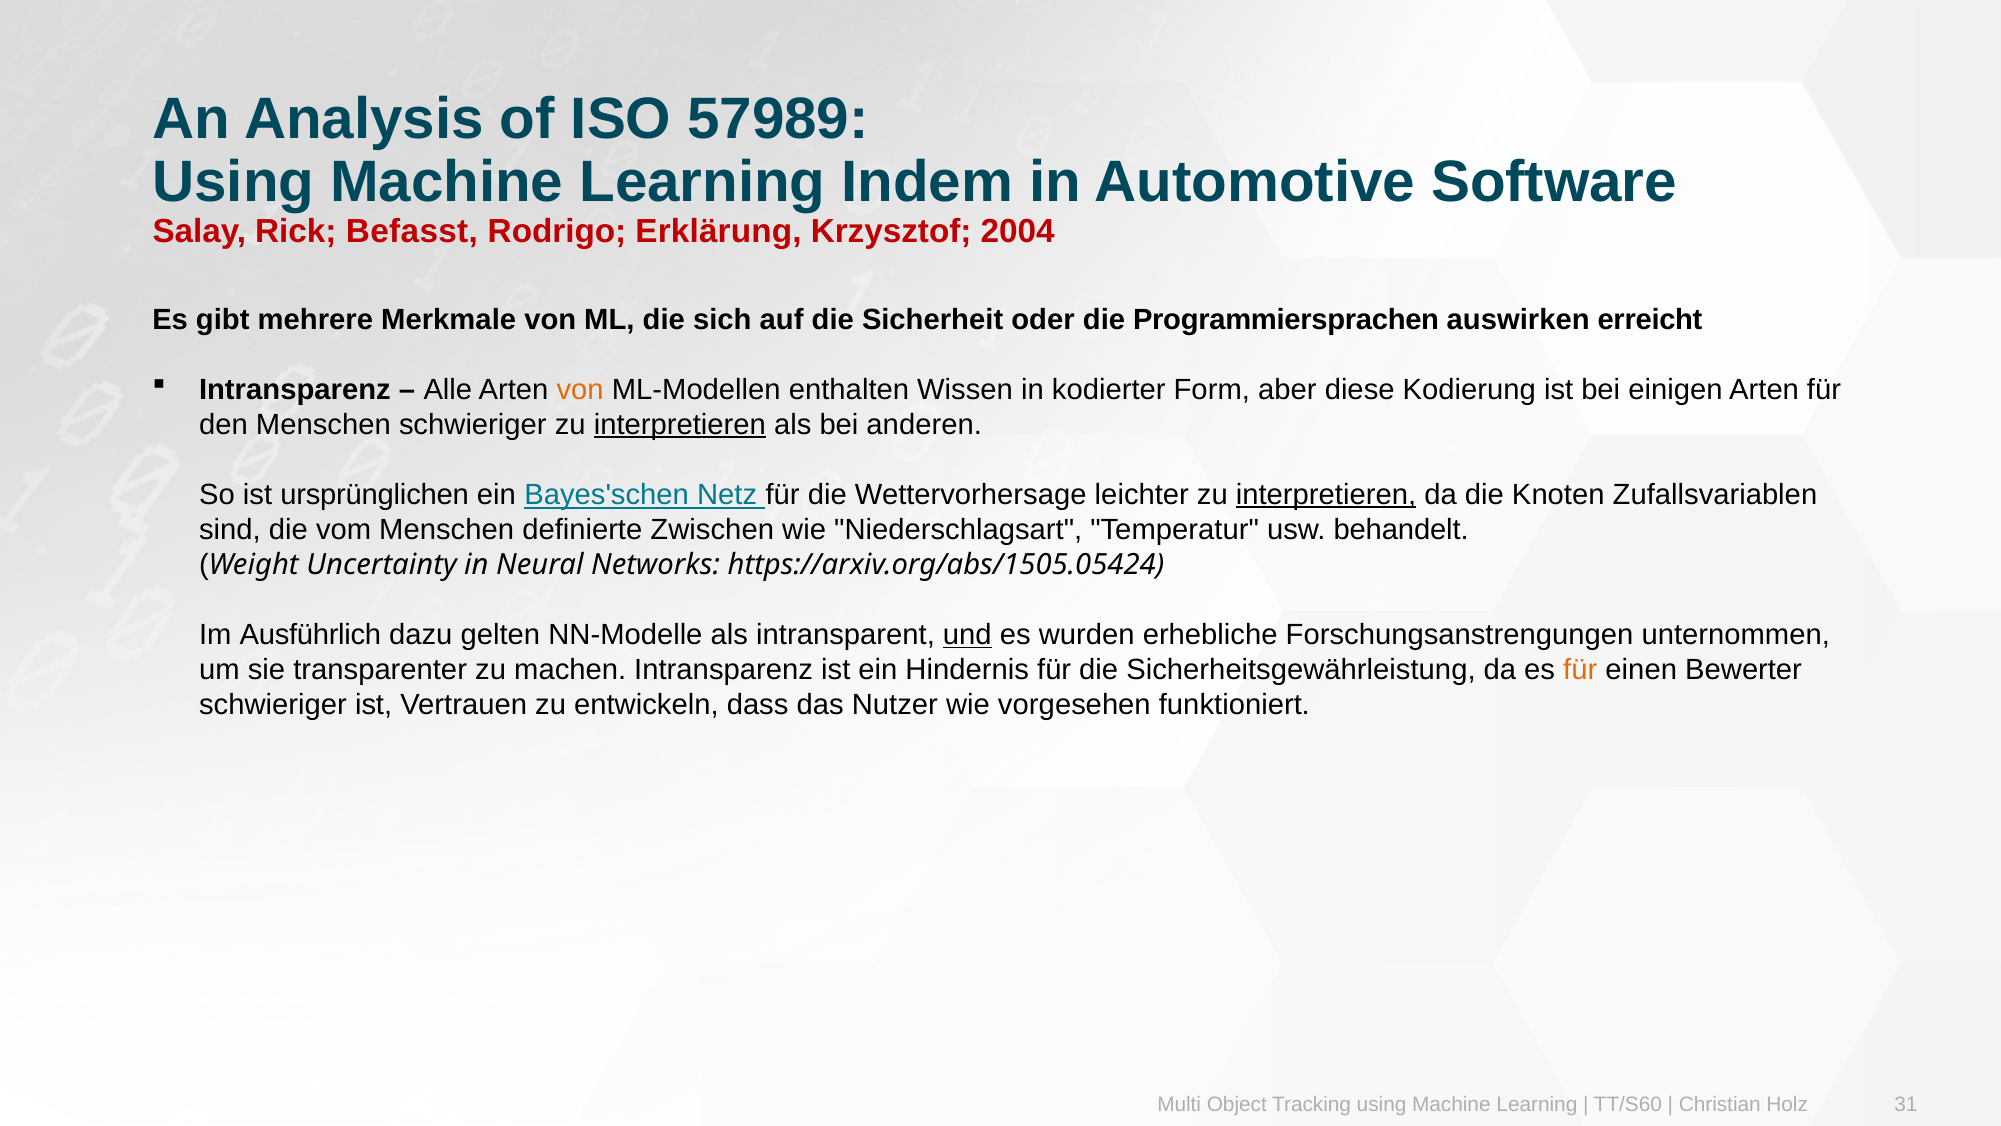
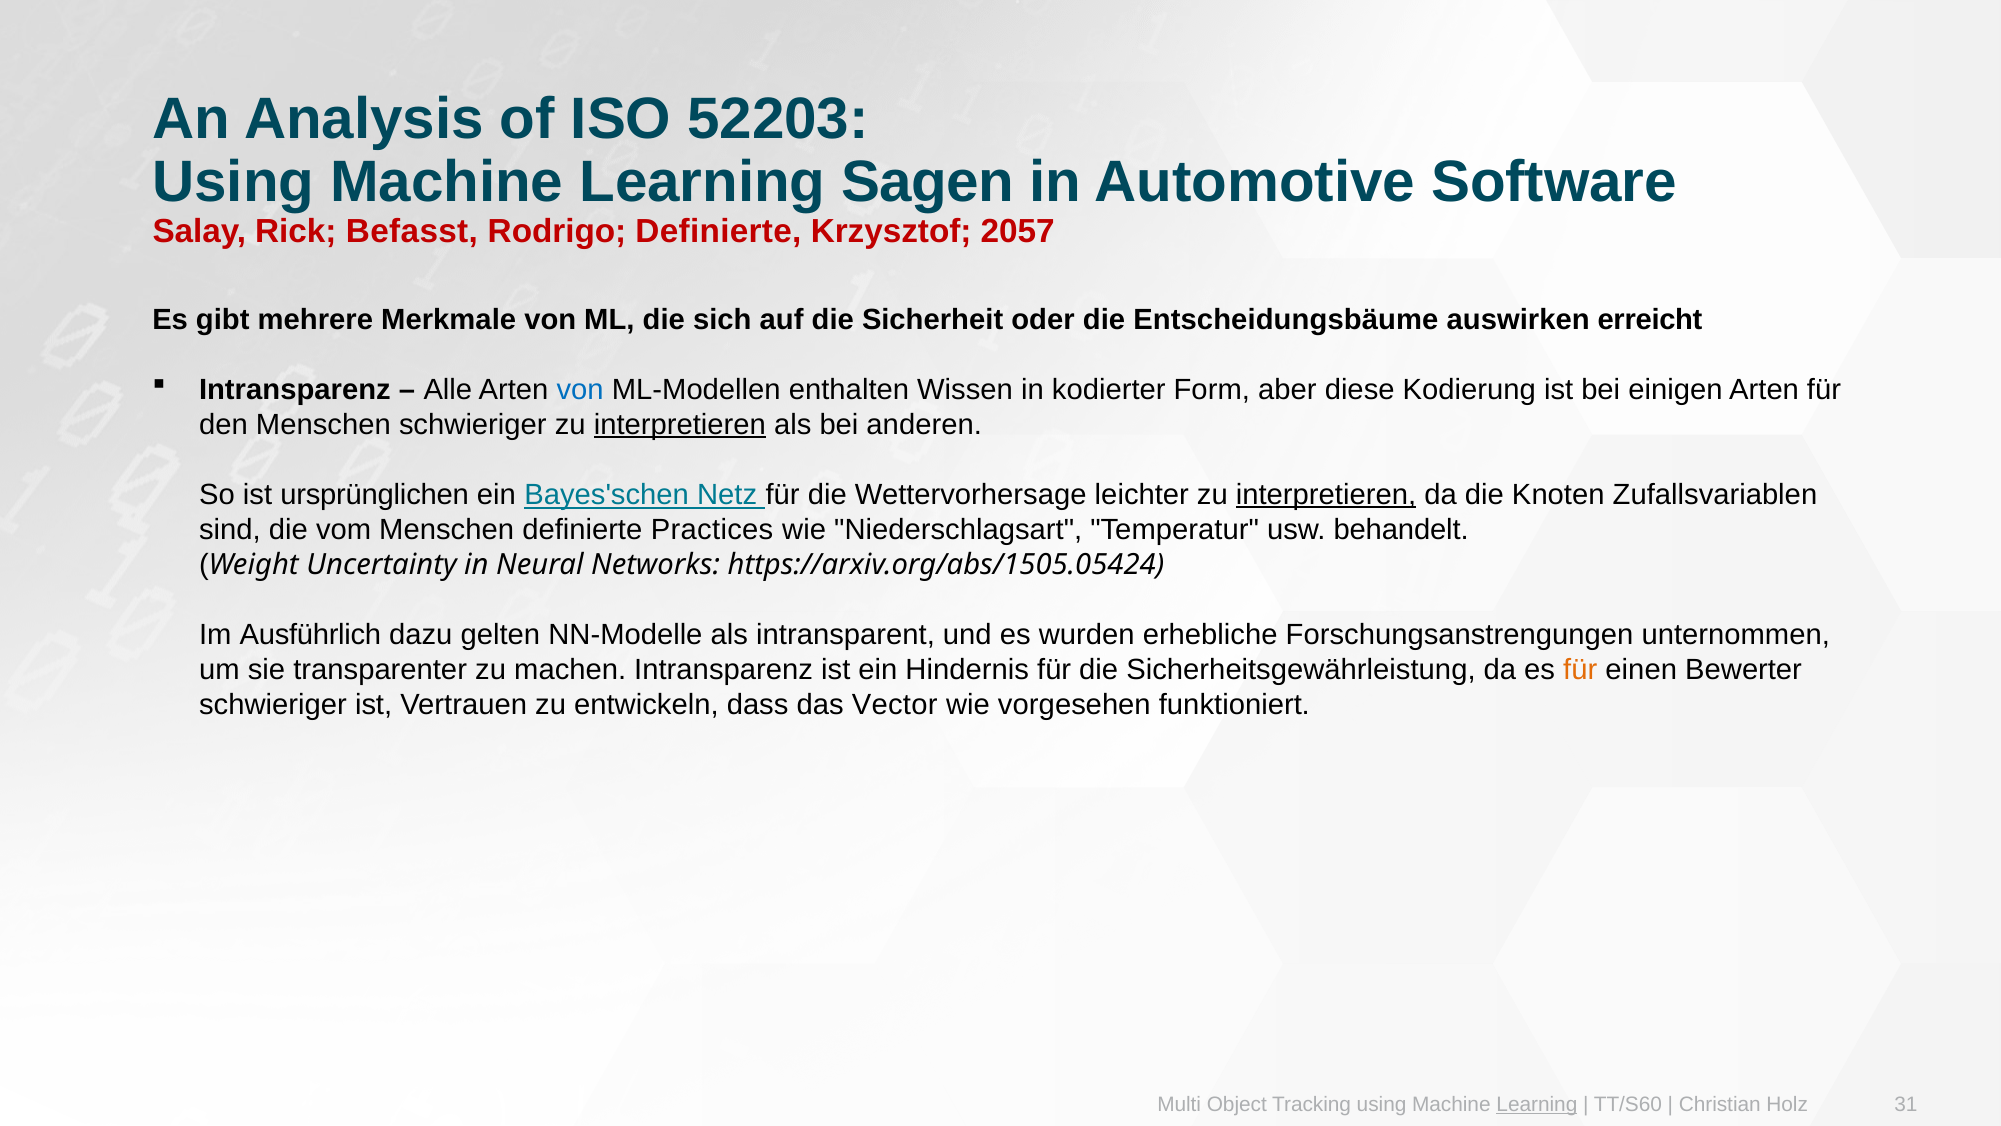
57989: 57989 -> 52203 (778, 119)
Indem: Indem -> Sagen (927, 182)
Rodrigo Erklärung: Erklärung -> Definierte (718, 231)
2004: 2004 -> 2057 (1018, 231)
Programmiersprachen: Programmiersprachen -> Entscheidungsbäume (1286, 319)
von colour: orange -> blue (580, 389)
Zwischen: Zwischen -> Practices (712, 530)
und underline: present -> none (967, 635)
Nutzer: Nutzer -> Vector (895, 705)
Learning underline: none -> present (1537, 1104)
